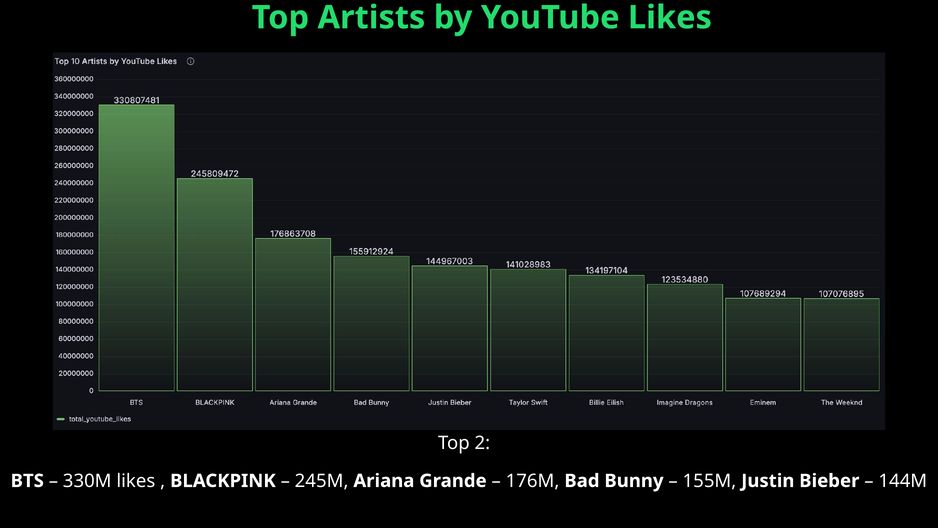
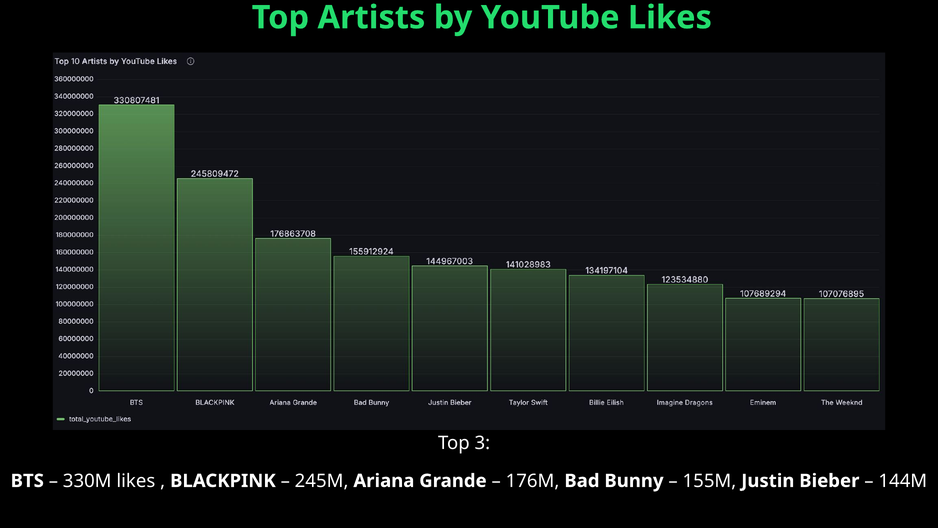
2: 2 -> 3 (482, 443)
